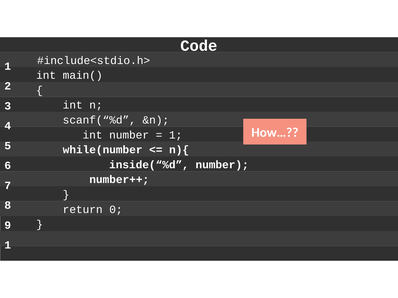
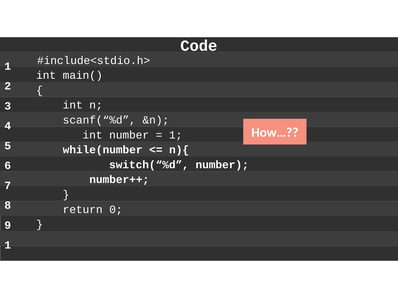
inside(“%d: inside(“%d -> switch(“%d (149, 165)
